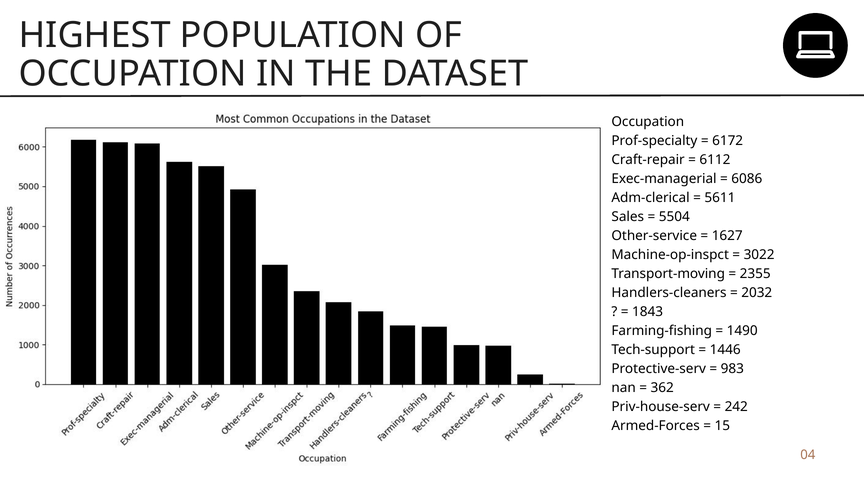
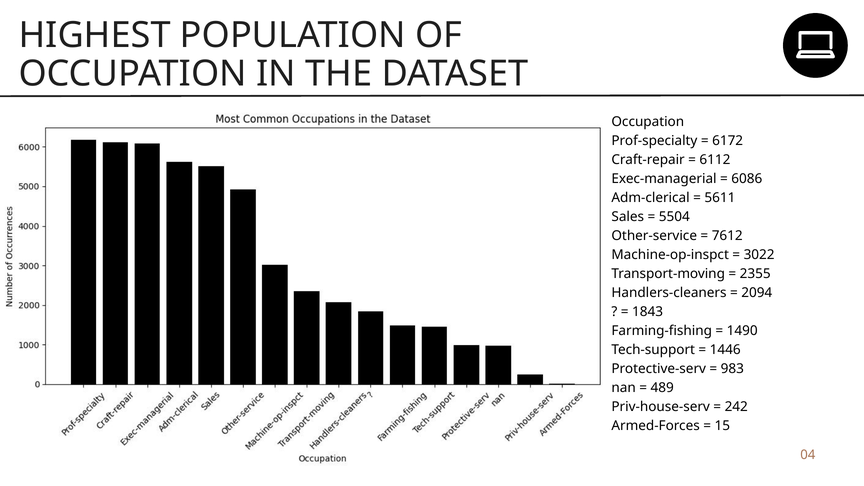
1627: 1627 -> 7612 (727, 236)
2032: 2032 -> 2094 (757, 293)
362: 362 -> 489 (662, 388)
